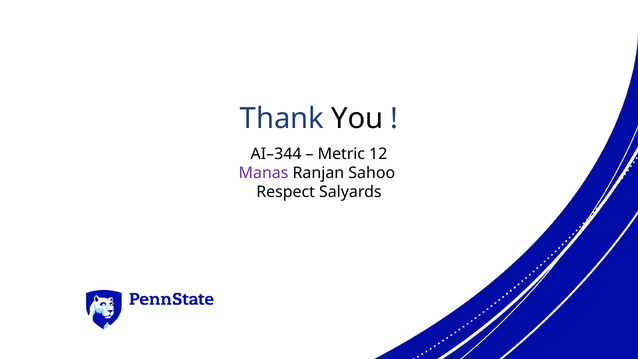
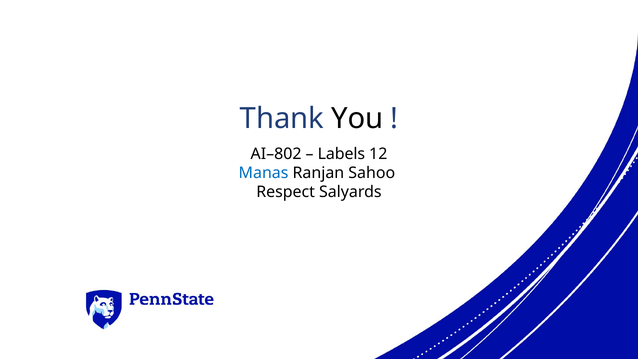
AI–344: AI–344 -> AI–802 (276, 154)
Metric: Metric -> Labels (341, 154)
Manas colour: purple -> blue (264, 173)
